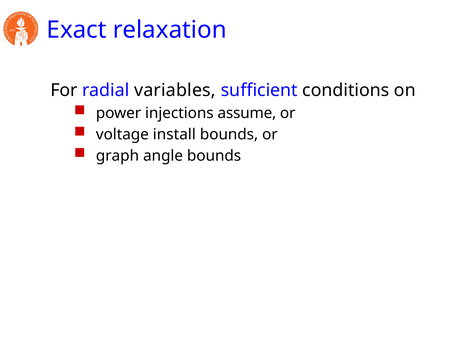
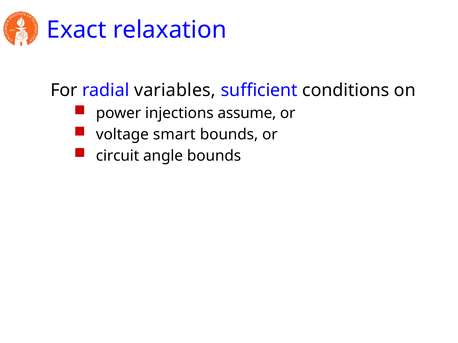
install: install -> smart (174, 135)
graph: graph -> circuit (118, 156)
